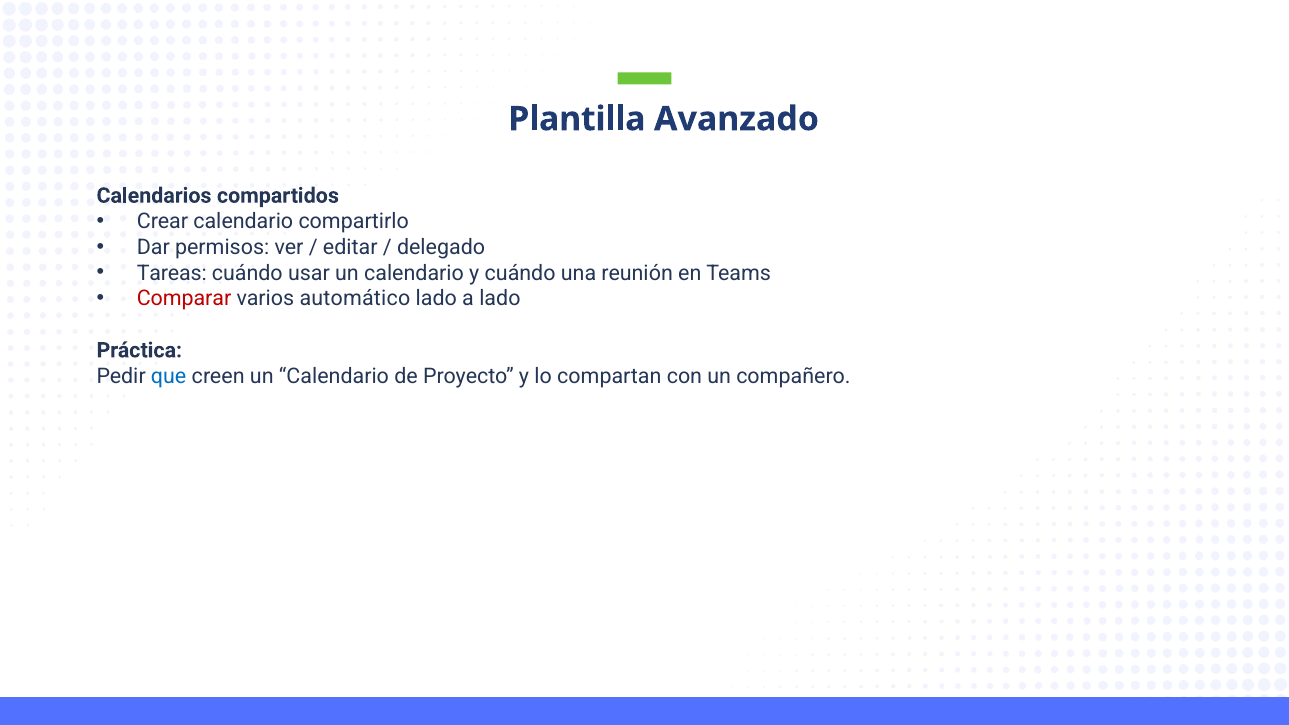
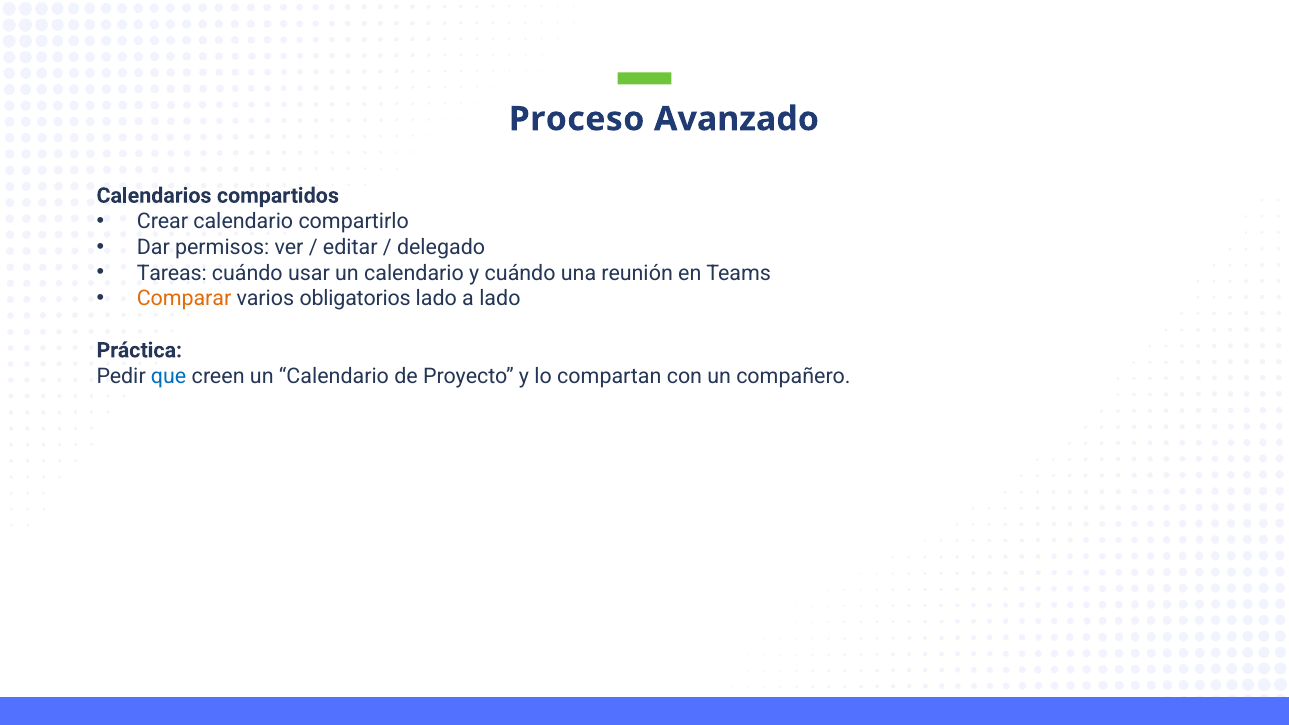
Plantilla: Plantilla -> Proceso (577, 119)
Comparar colour: red -> orange (184, 299)
automático: automático -> obligatorios (355, 299)
